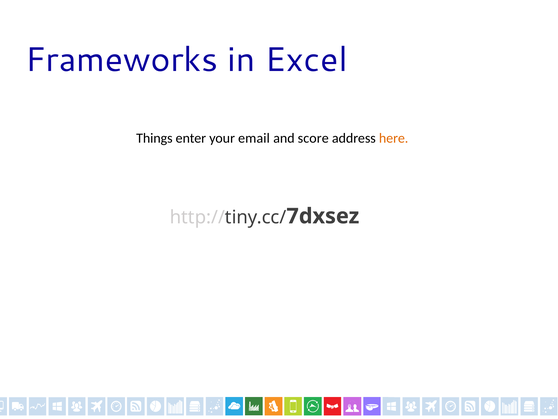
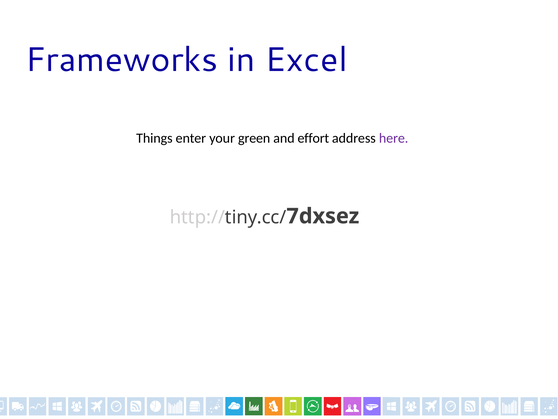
email: email -> green (254, 138)
score: score -> effort (313, 138)
here colour: orange -> purple (394, 138)
